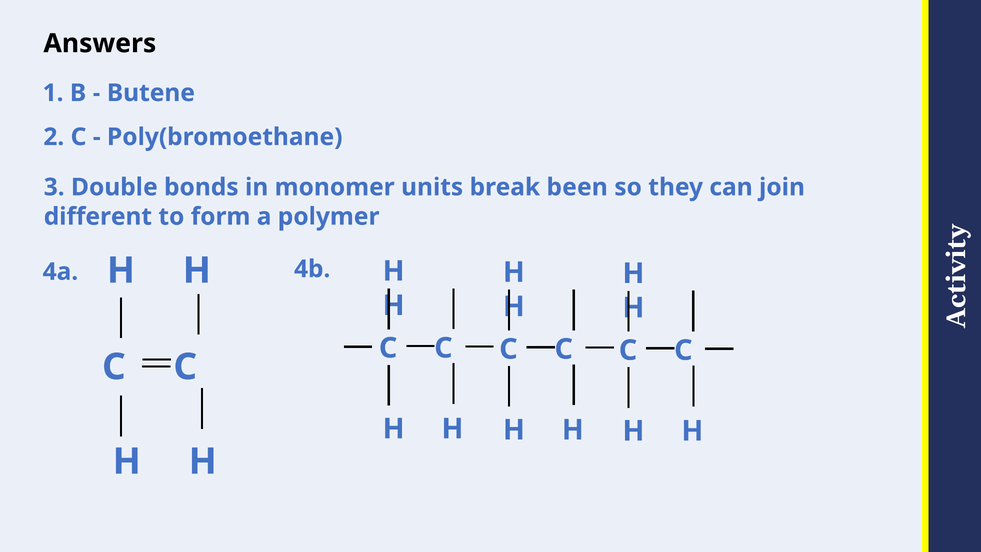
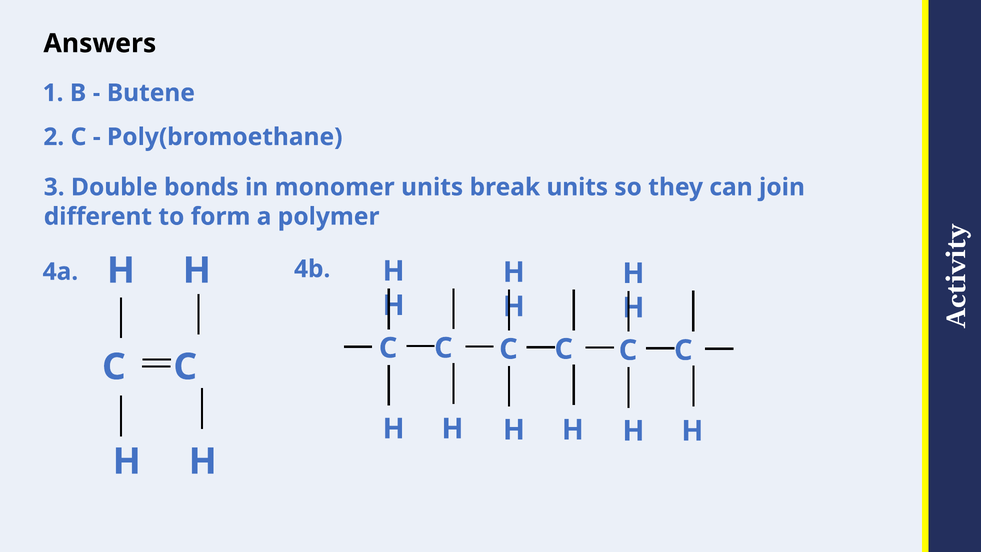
break been: been -> units (577, 187)
